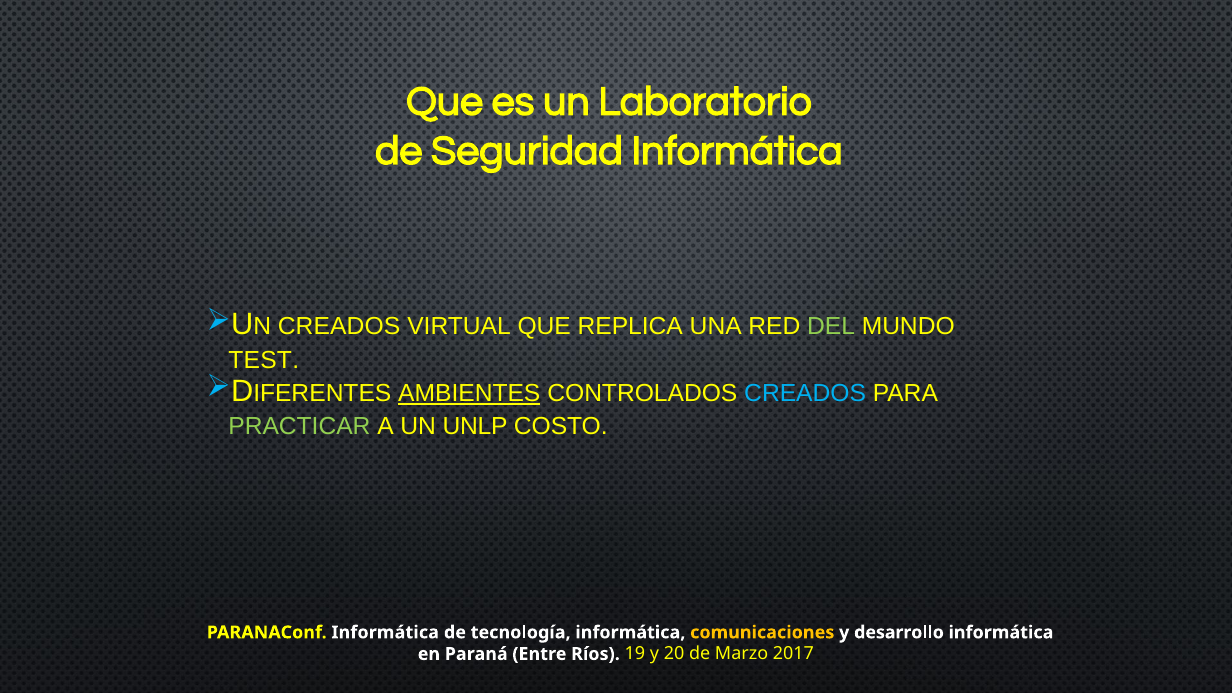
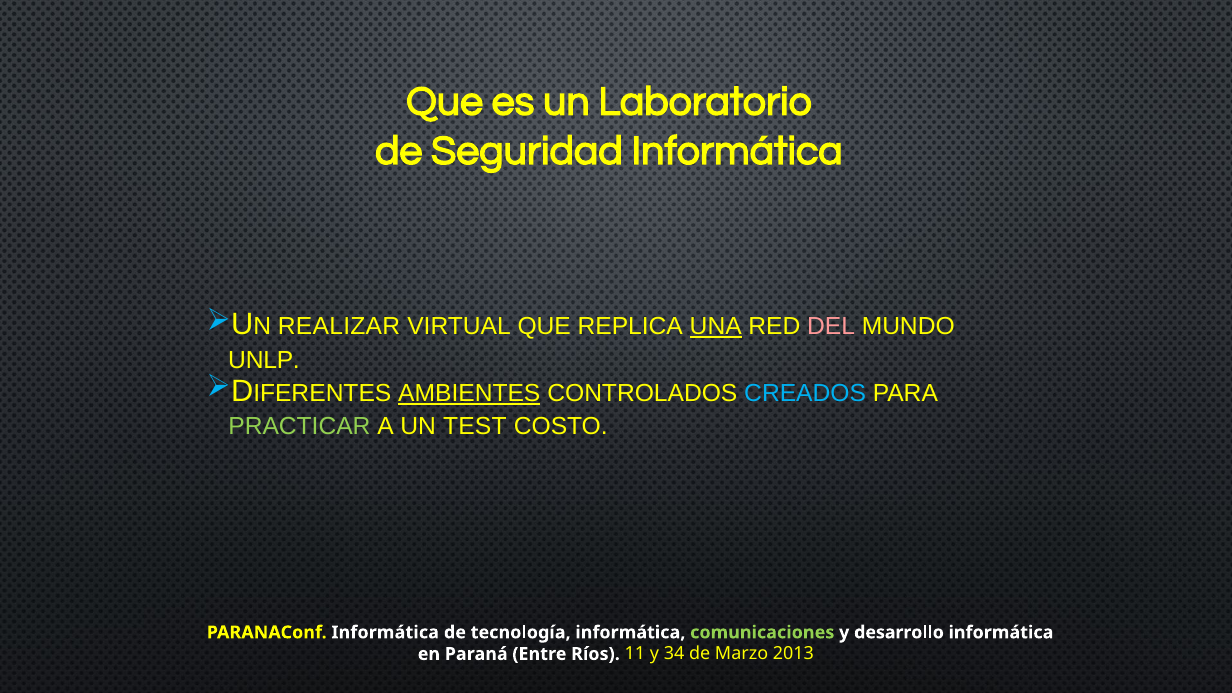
CREADOS: CREADOS -> REALIZAR (339, 327)
UNA underline: none -> present (716, 327)
DEL colour: light green -> pink (831, 327)
TEST: TEST -> UNLP (264, 360)
UNLP: UNLP -> TEST (475, 426)
comunicaciones colour: yellow -> light green (762, 632)
19: 19 -> 11 (635, 654)
20: 20 -> 34 (674, 654)
2017: 2017 -> 2013 (793, 654)
